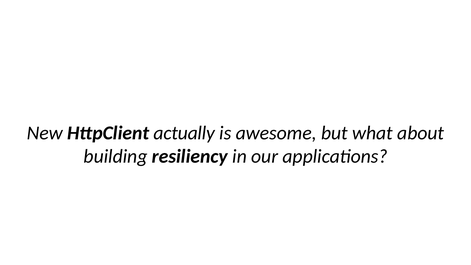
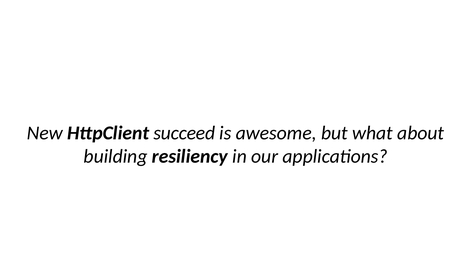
actually: actually -> succeed (184, 133)
